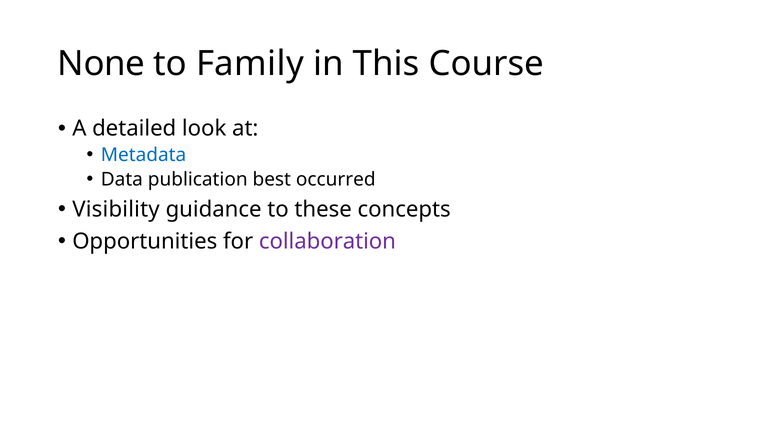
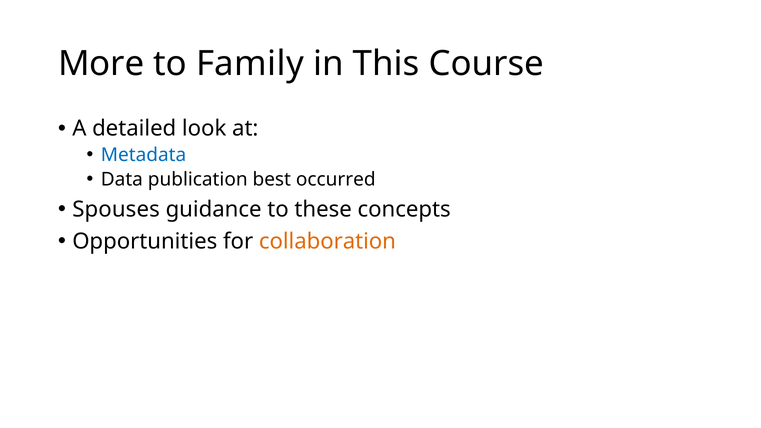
None: None -> More (101, 64)
Visibility: Visibility -> Spouses (116, 210)
collaboration colour: purple -> orange (327, 241)
